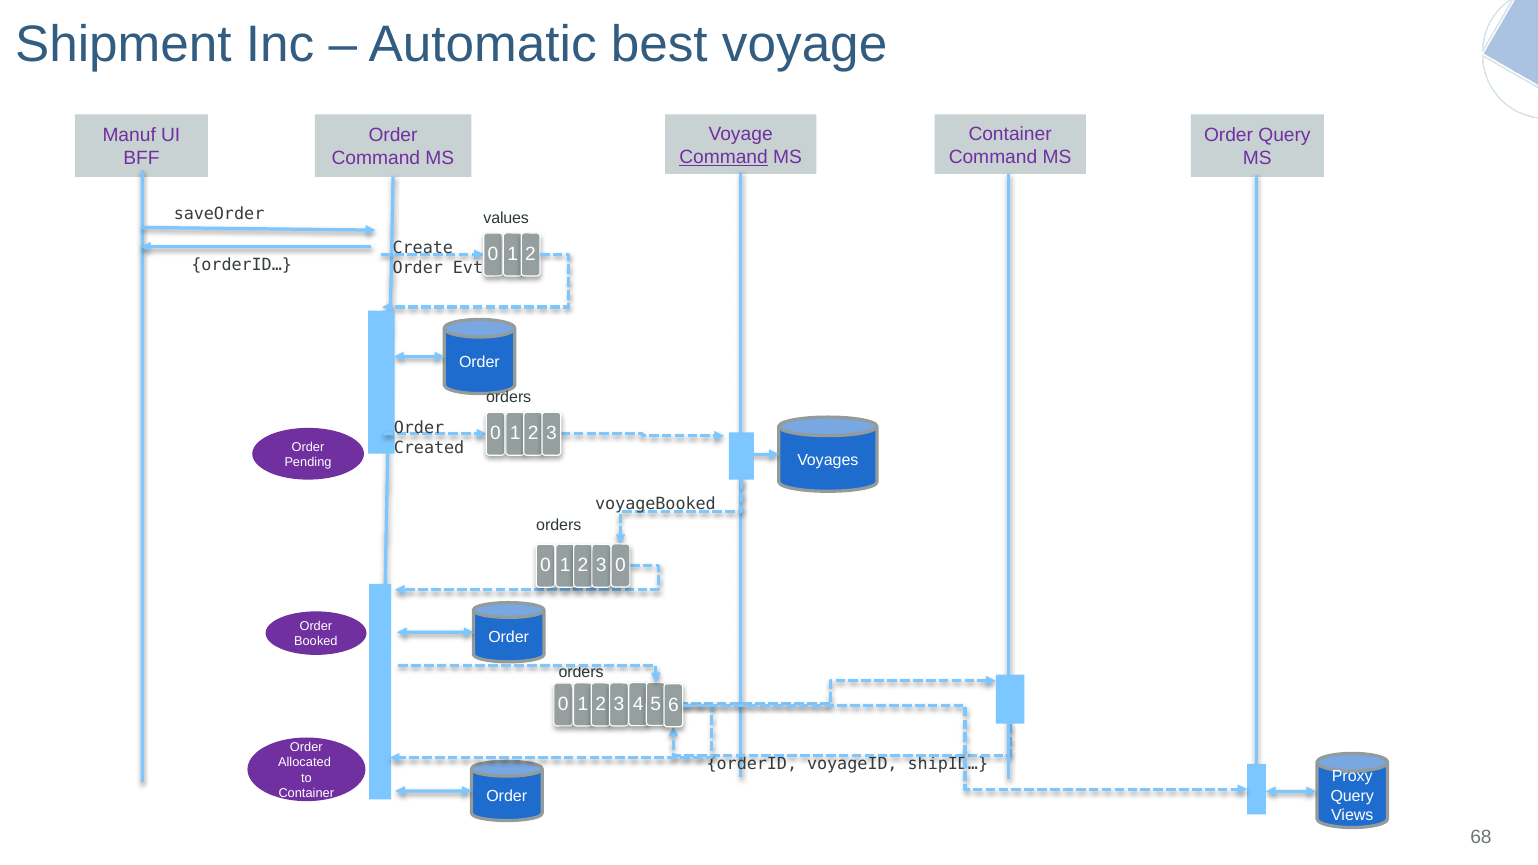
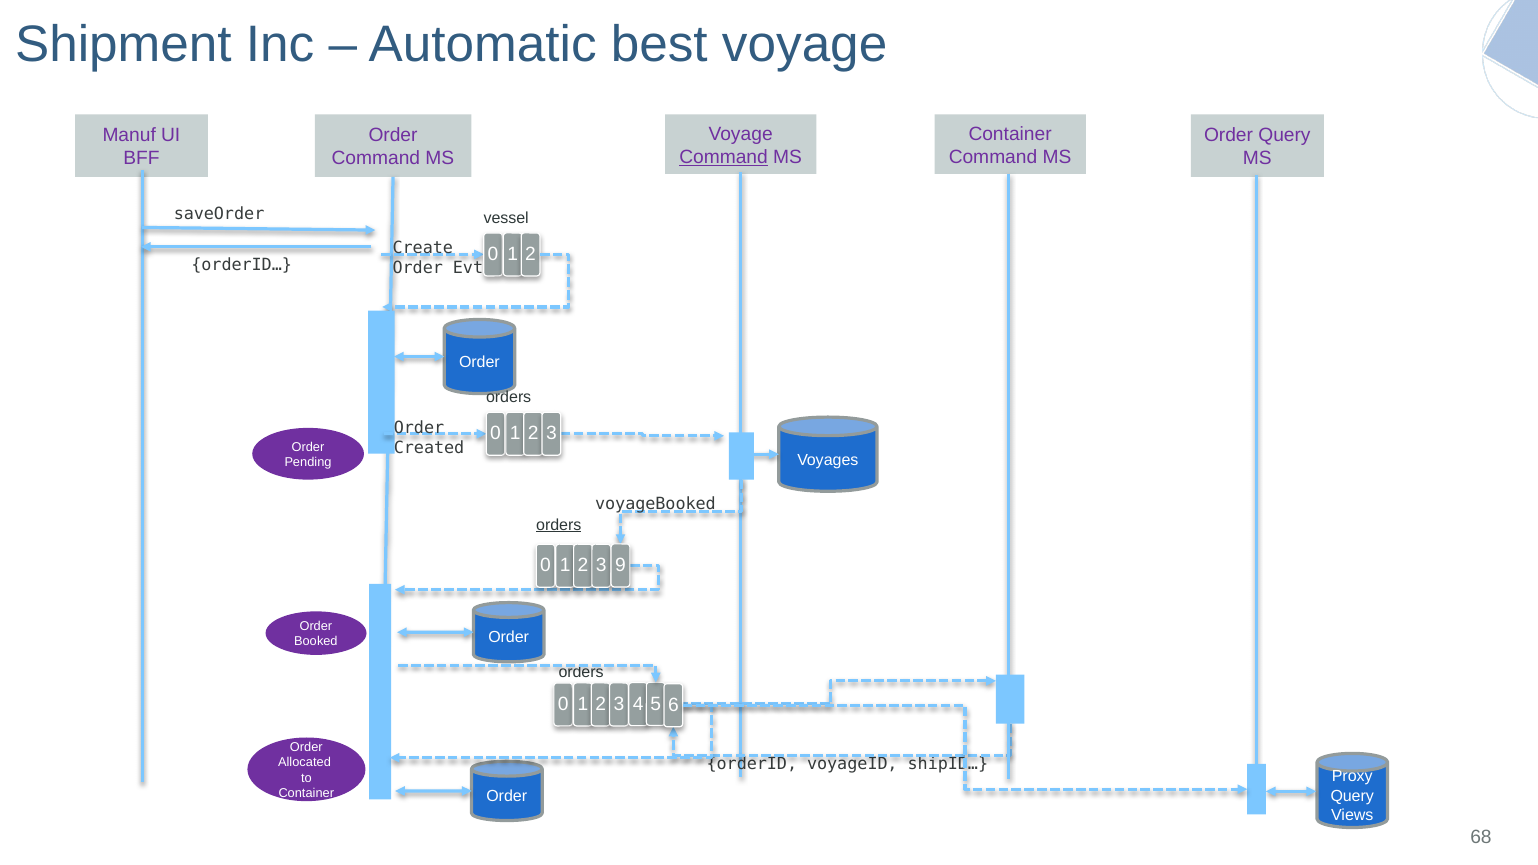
values: values -> vessel (506, 218)
orders underline: none -> present (559, 525)
0: 0 -> 9 (621, 565)
